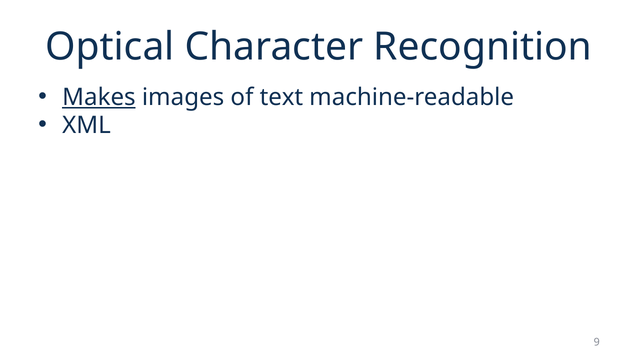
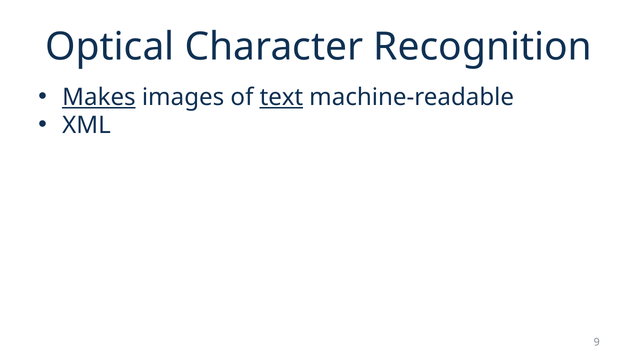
text underline: none -> present (281, 97)
